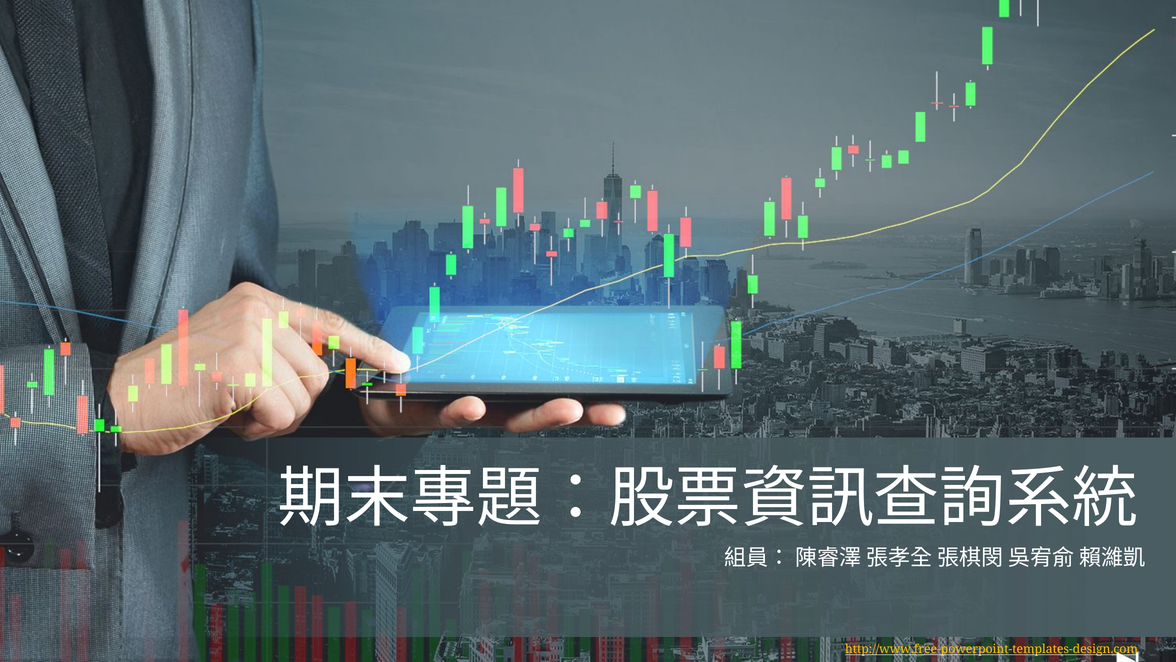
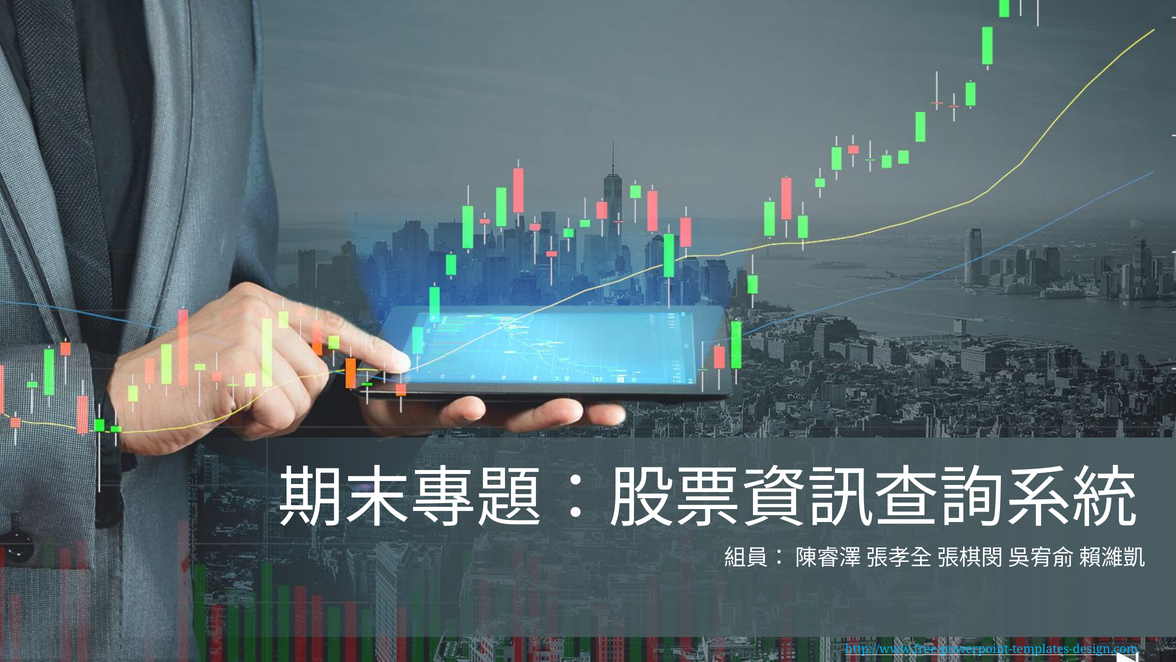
http://www.free-powerpoint-templates-design.com colour: yellow -> light blue (992, 649)
